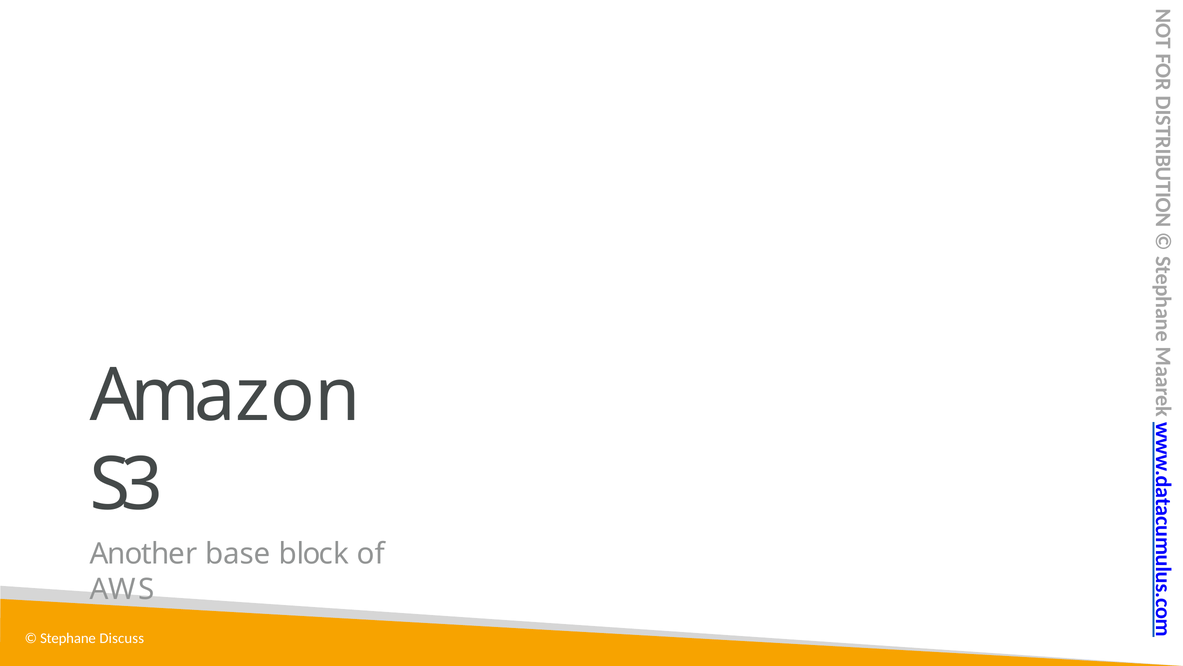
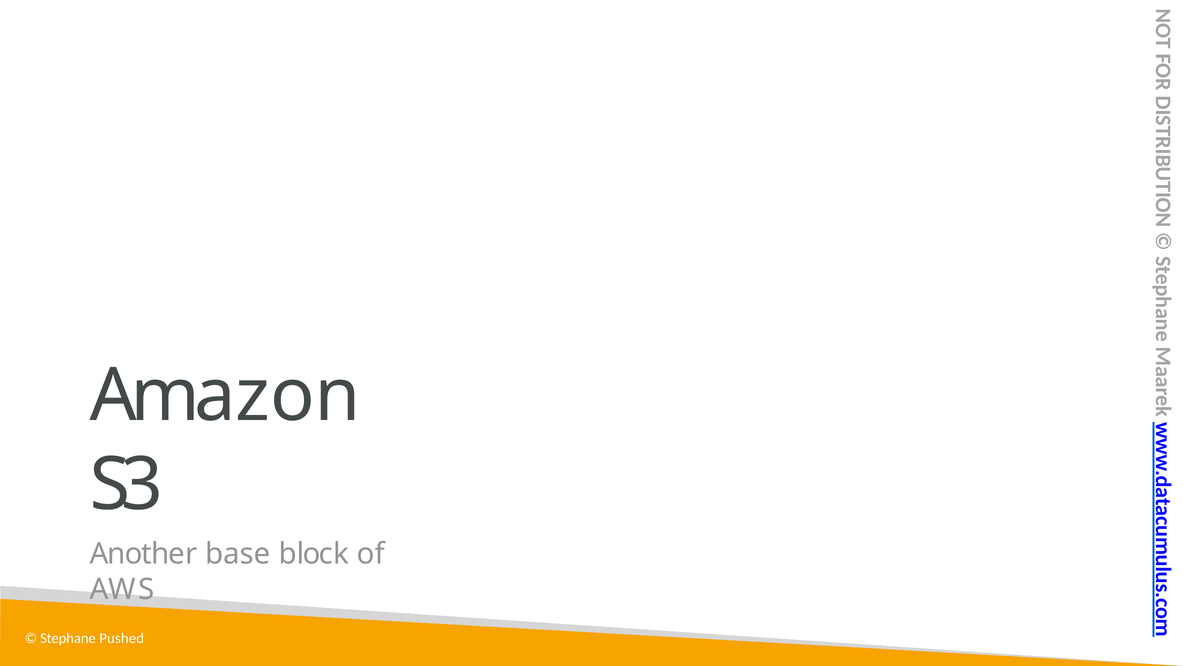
Discuss: Discuss -> Pushed (122, 638)
